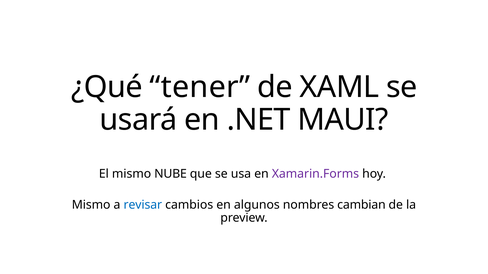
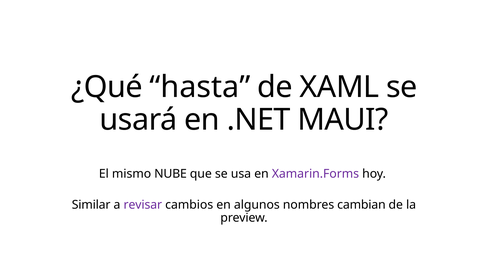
tener: tener -> hasta (200, 87)
Mismo: Mismo -> Similar (91, 205)
revisar colour: blue -> purple (143, 205)
